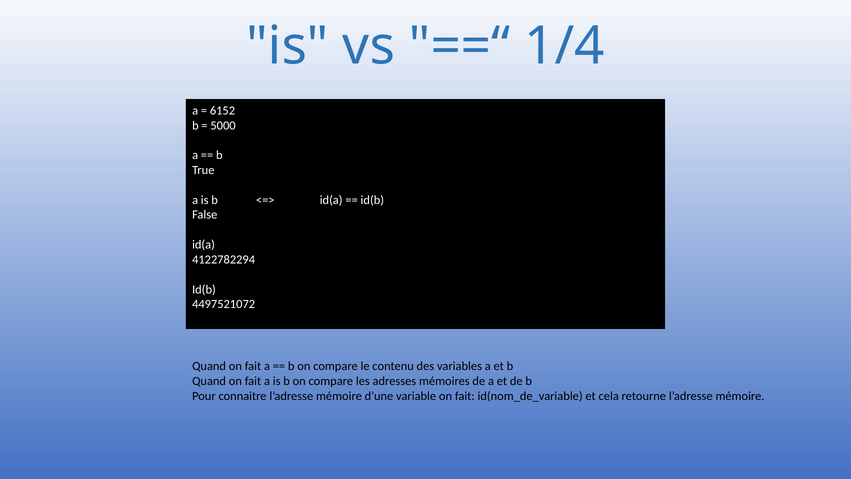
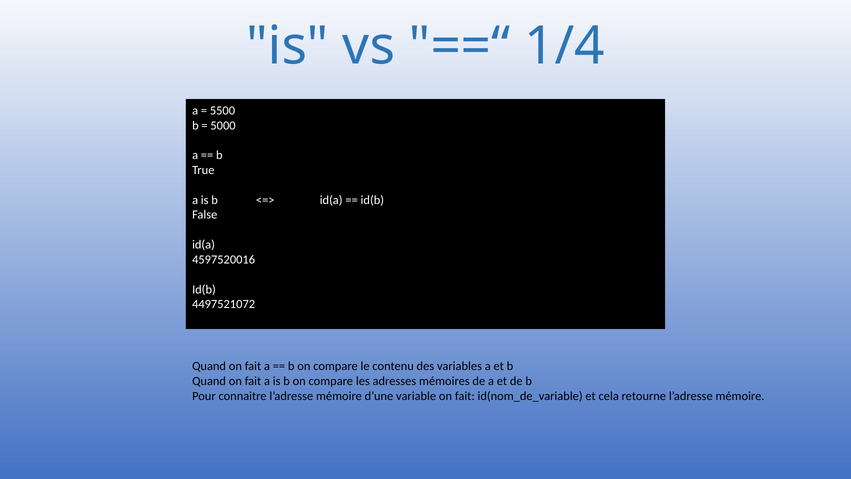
6152: 6152 -> 5500 (222, 110)
4122782294: 4122782294 -> 4597520016 (224, 259)
